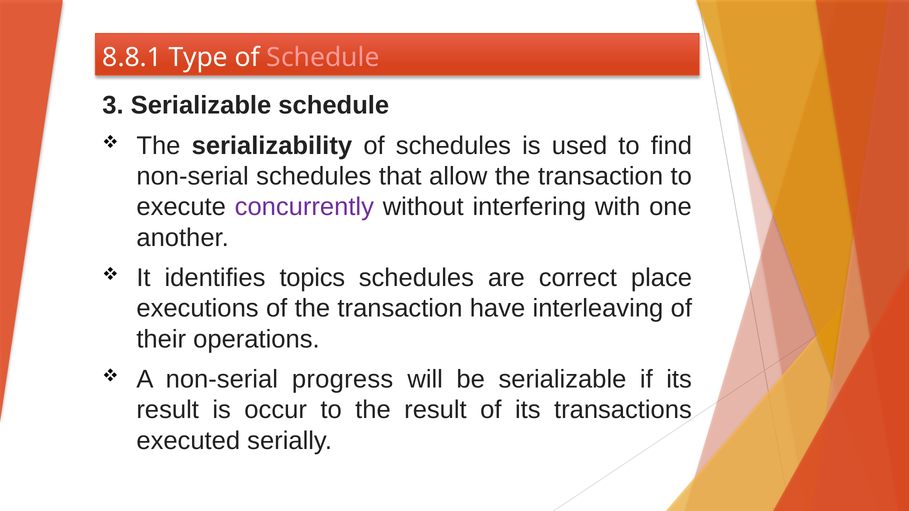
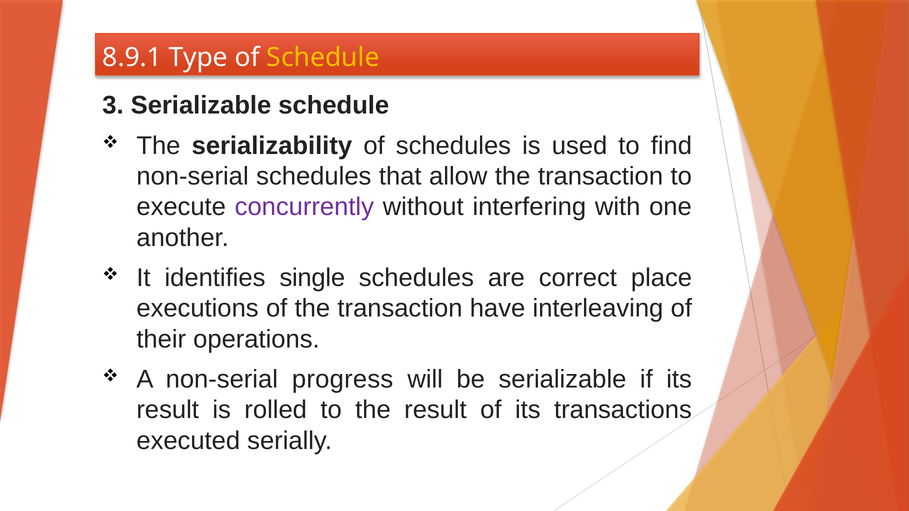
8.8.1: 8.8.1 -> 8.9.1 (132, 57)
Schedule colour: pink -> yellow (323, 57)
topics: topics -> single (312, 278)
occur: occur -> rolled (276, 410)
